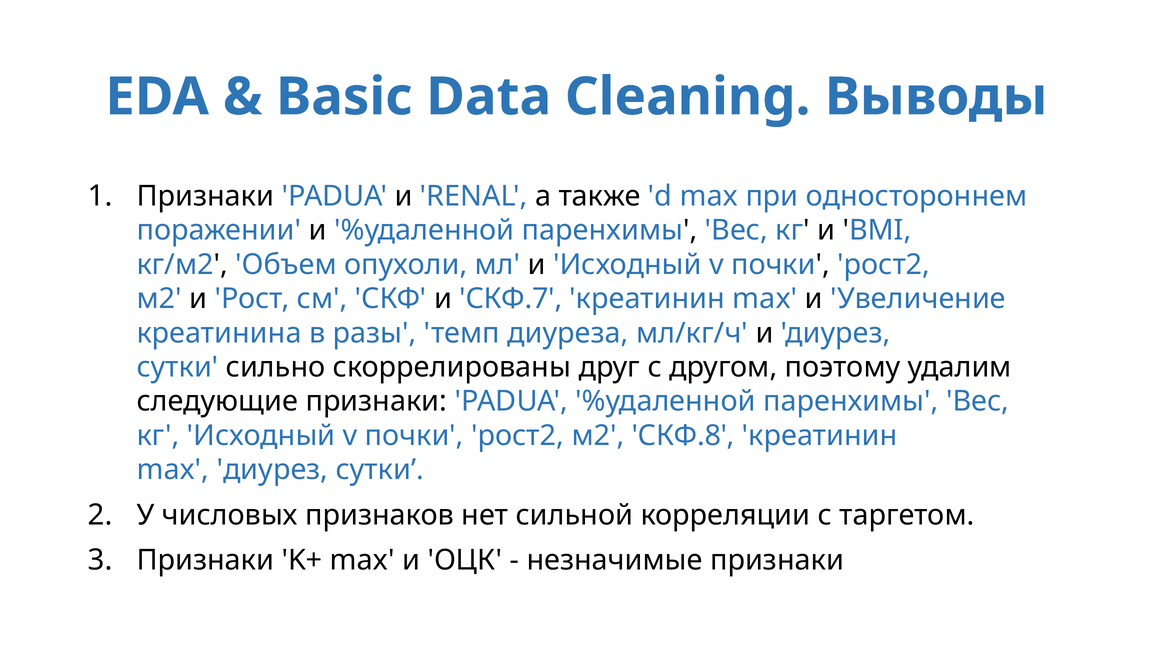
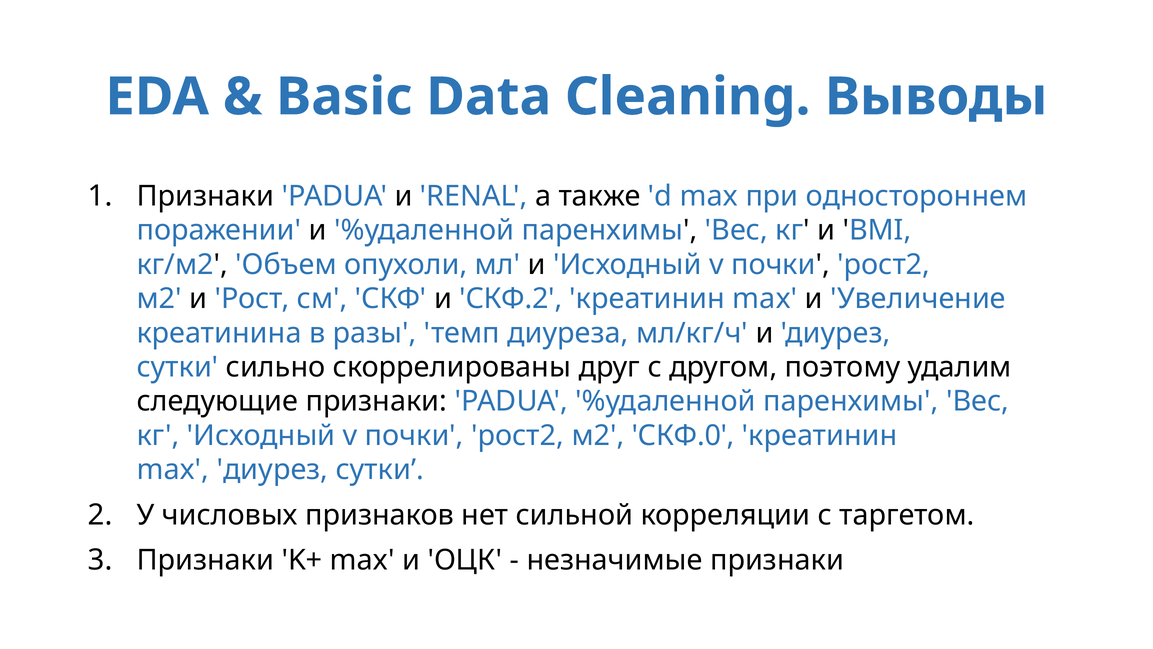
СКФ.7: СКФ.7 -> СКФ.2 (511, 299)
СКФ.8: СКФ.8 -> СКФ.0 (683, 435)
